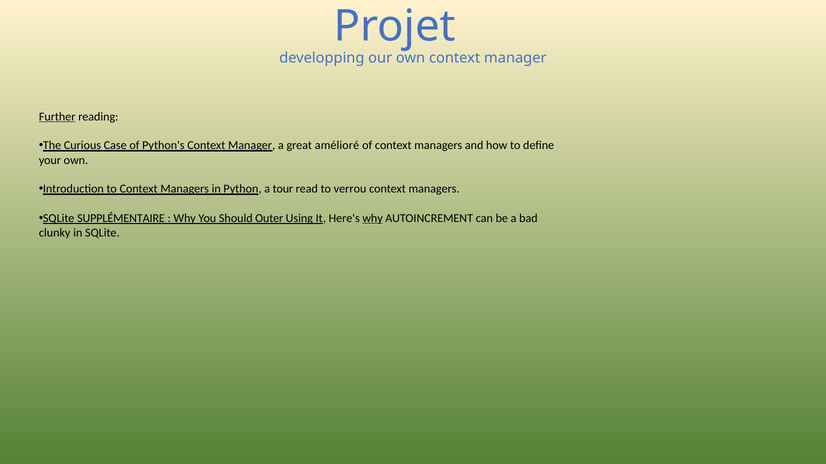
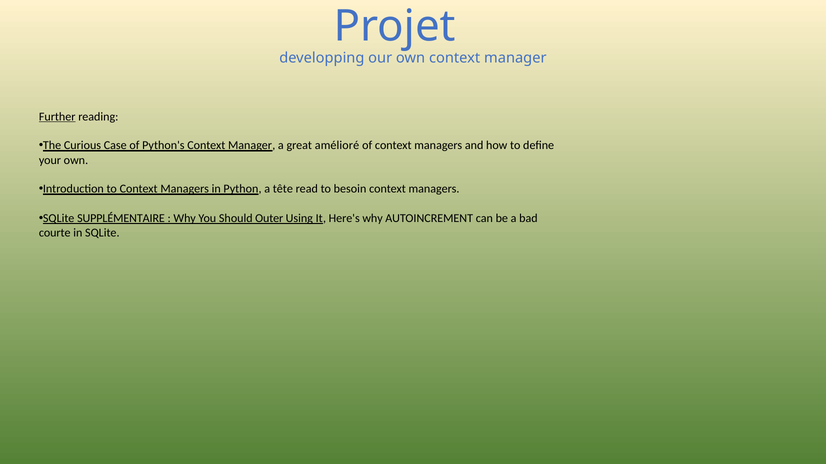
tour: tour -> tête (283, 189)
verrou: verrou -> besoin (350, 189)
why underline: present -> none (373, 218)
clunky: clunky -> courte (55, 233)
